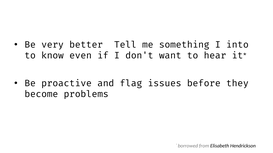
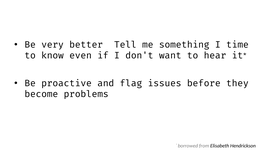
into: into -> time (237, 45)
